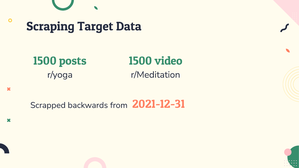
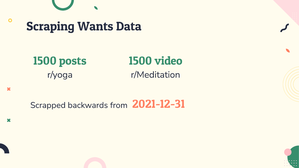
Target: Target -> Wants (95, 26)
